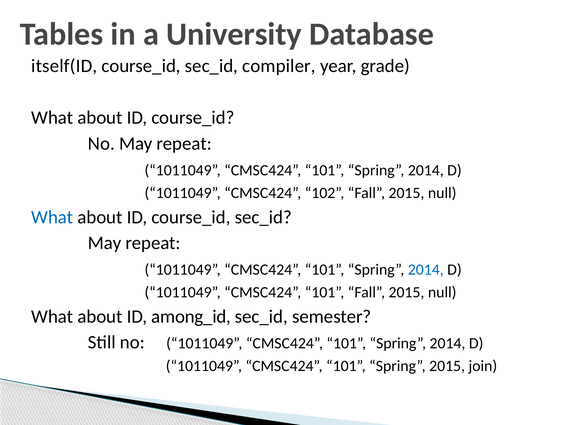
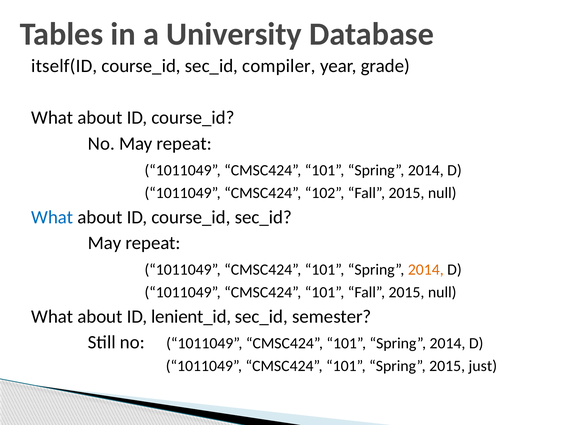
2014 colour: blue -> orange (426, 269)
among_id: among_id -> lenient_id (191, 316)
join: join -> just (483, 366)
